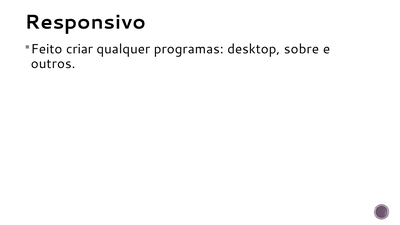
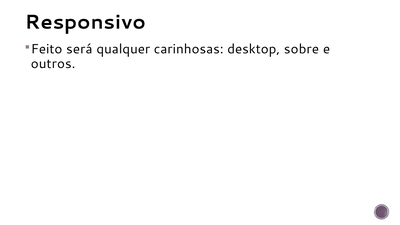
criar: criar -> será (79, 49)
programas: programas -> carinhosas (189, 49)
